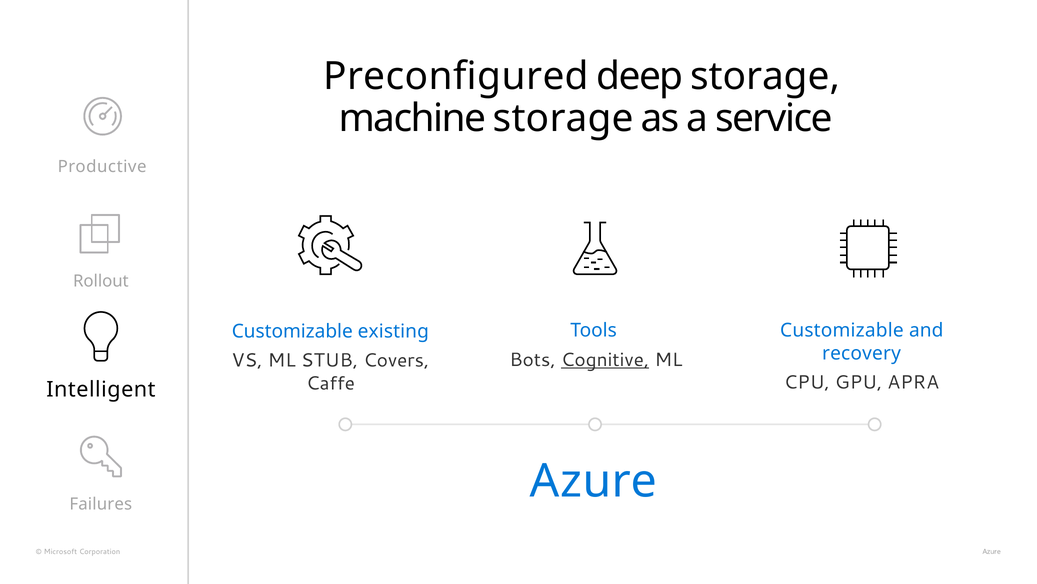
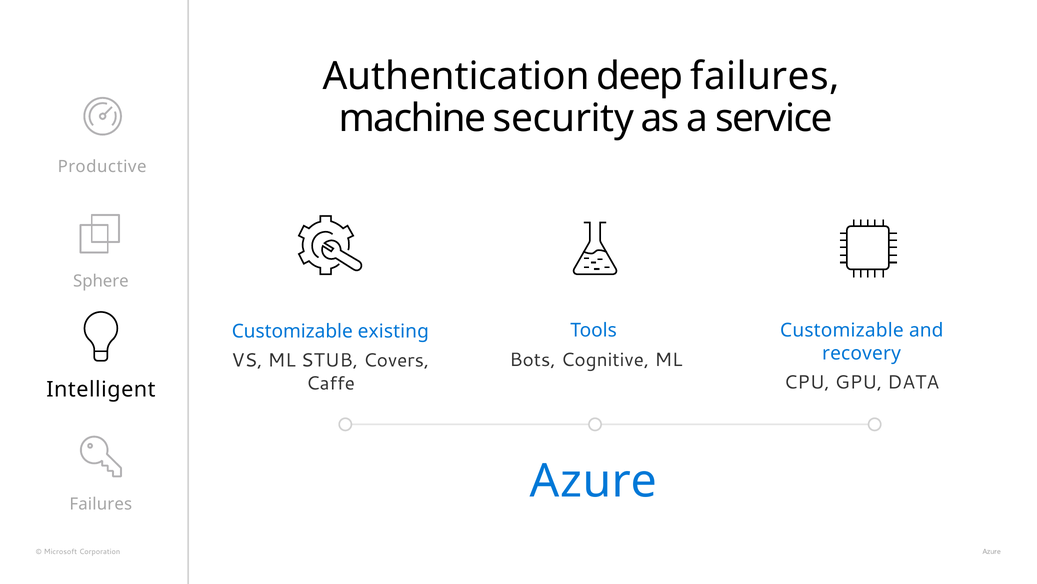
Preconfigured: Preconfigured -> Authentication (456, 76)
deep storage: storage -> failures (765, 76)
machine storage: storage -> security (564, 118)
Rollout: Rollout -> Sphere (101, 281)
Cognitive underline: present -> none (605, 359)
APRA: APRA -> DATA (913, 382)
